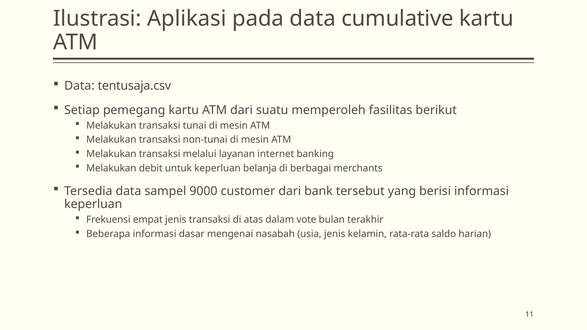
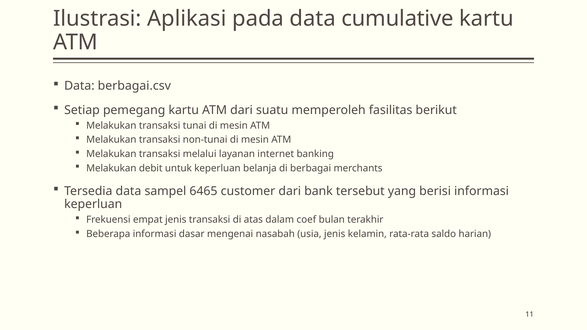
tentusaja.csv: tentusaja.csv -> berbagai.csv (134, 86)
9000: 9000 -> 6465 (203, 191)
vote: vote -> coef (306, 220)
